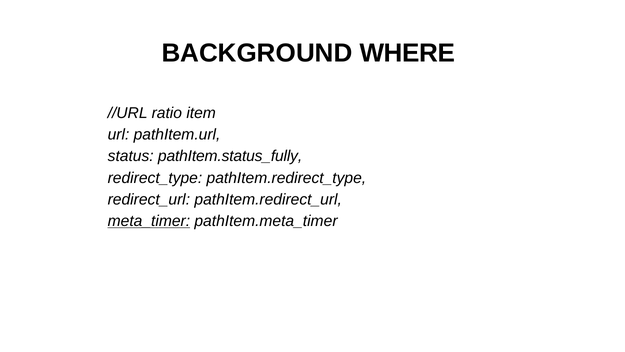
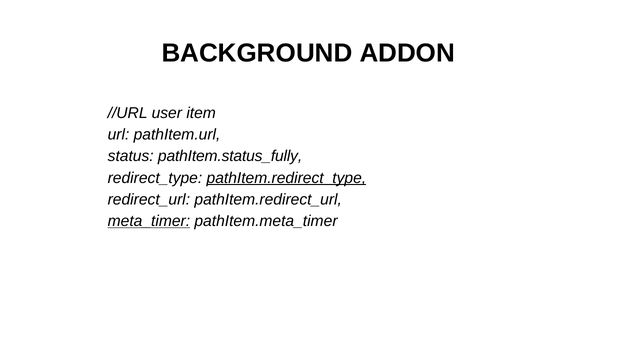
WHERE: WHERE -> ADDON (407, 53)
ratio: ratio -> user (167, 113)
pathItem.redirect_type underline: none -> present (286, 178)
